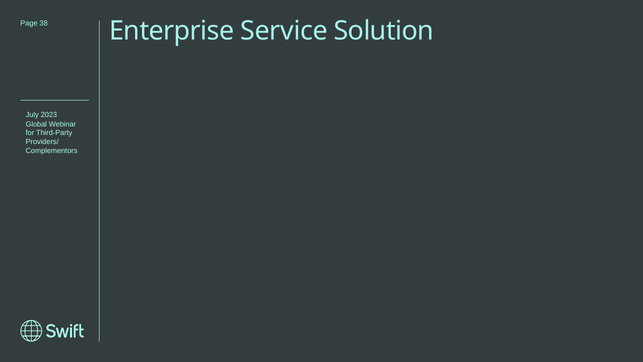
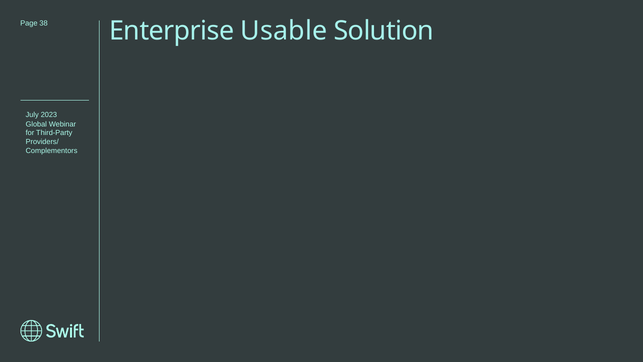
Service: Service -> Usable (284, 31)
